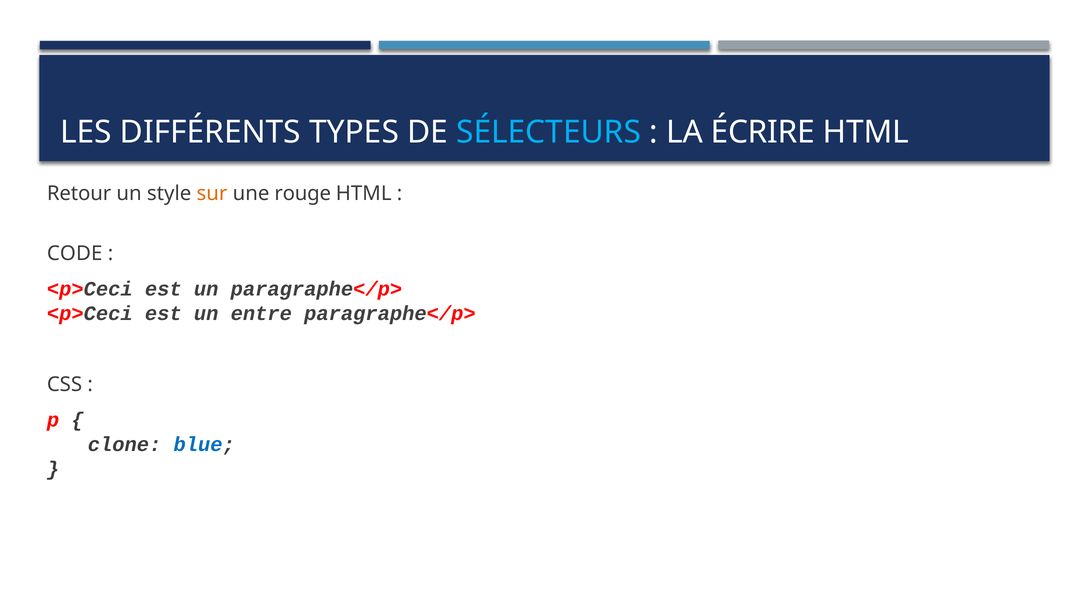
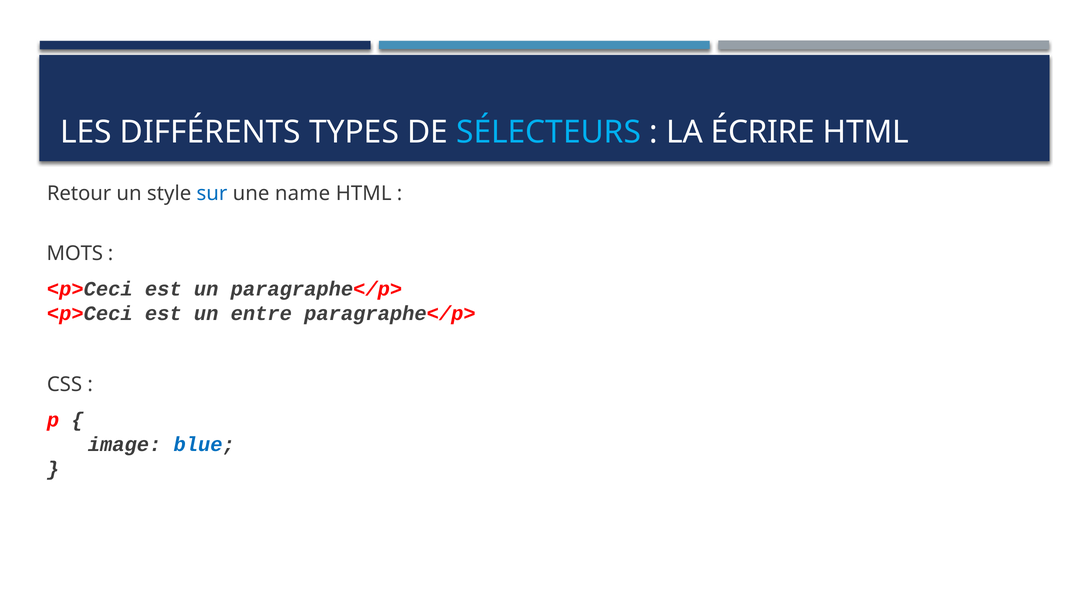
sur colour: orange -> blue (212, 194)
rouge: rouge -> name (303, 194)
CODE: CODE -> MOTS (75, 253)
clone: clone -> image (125, 444)
